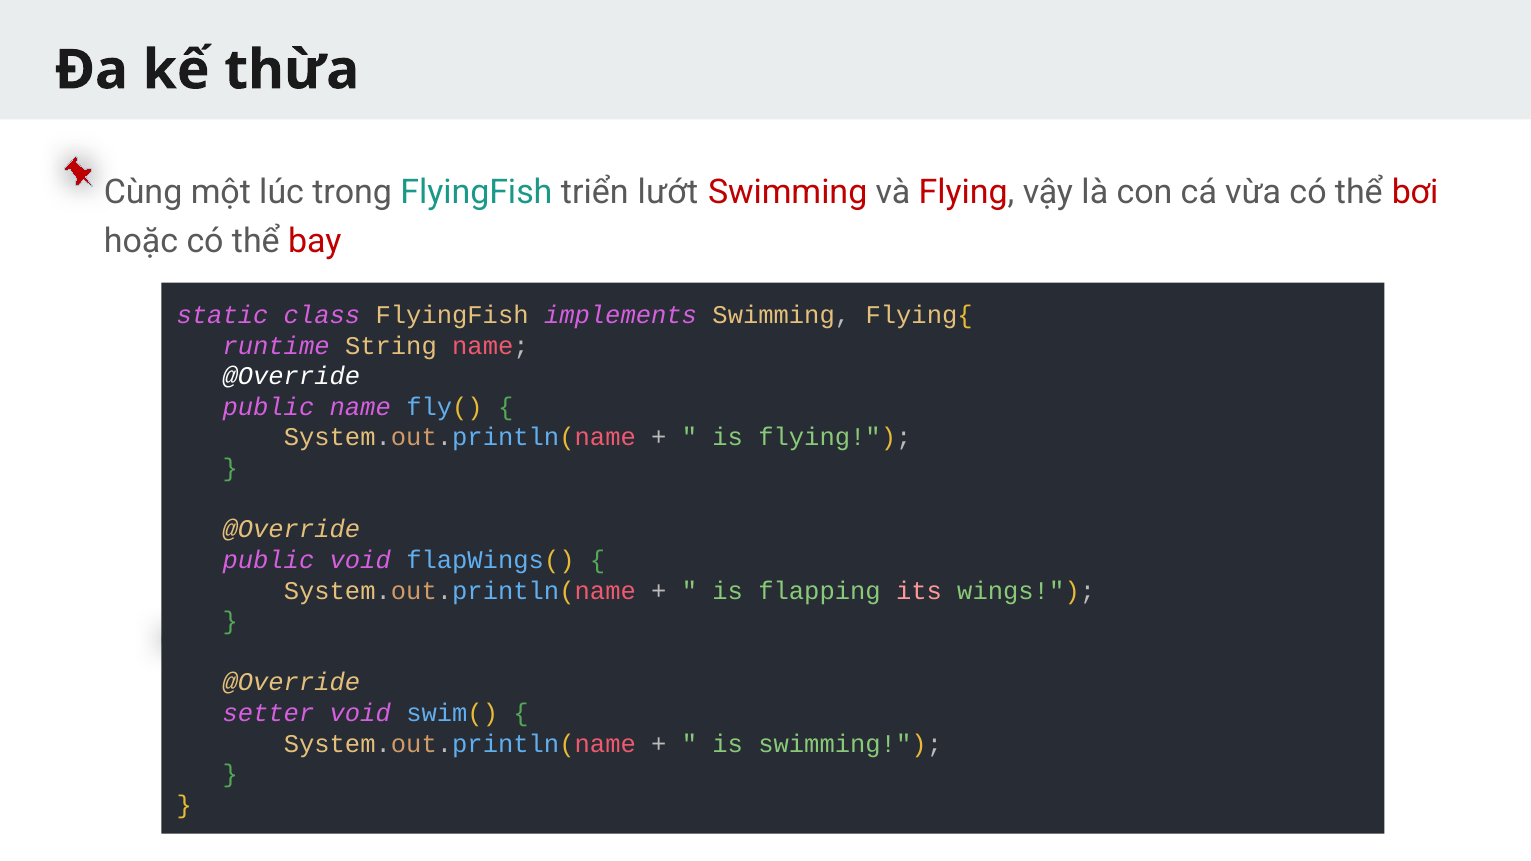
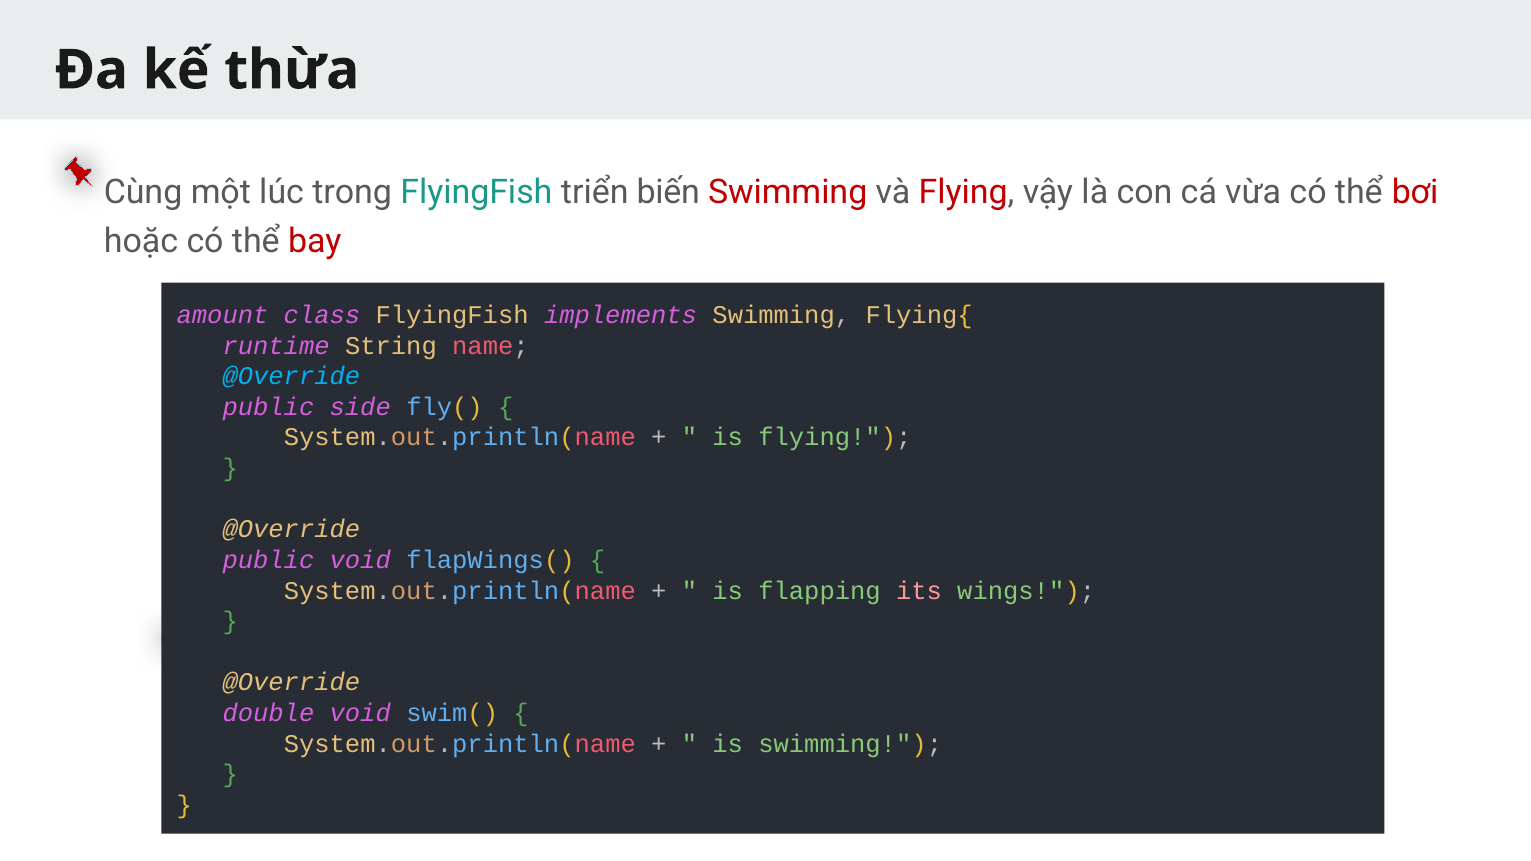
lướt: lướt -> biến (668, 192)
static: static -> amount (223, 315)
@Override colour: white -> light blue (291, 376)
public name: name -> side (360, 407)
setter: setter -> double (268, 713)
